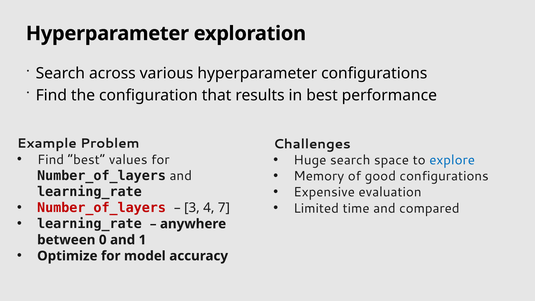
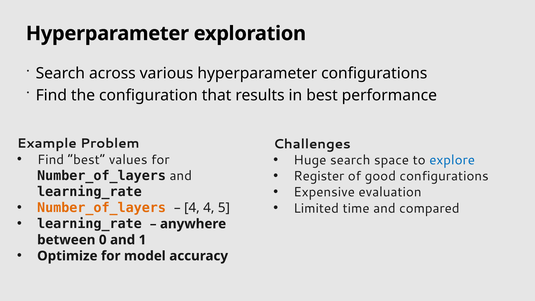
Memory: Memory -> Register (319, 176)
Number_of_layers colour: red -> orange (102, 208)
3: 3 -> 4 (192, 208)
7: 7 -> 5 (224, 208)
